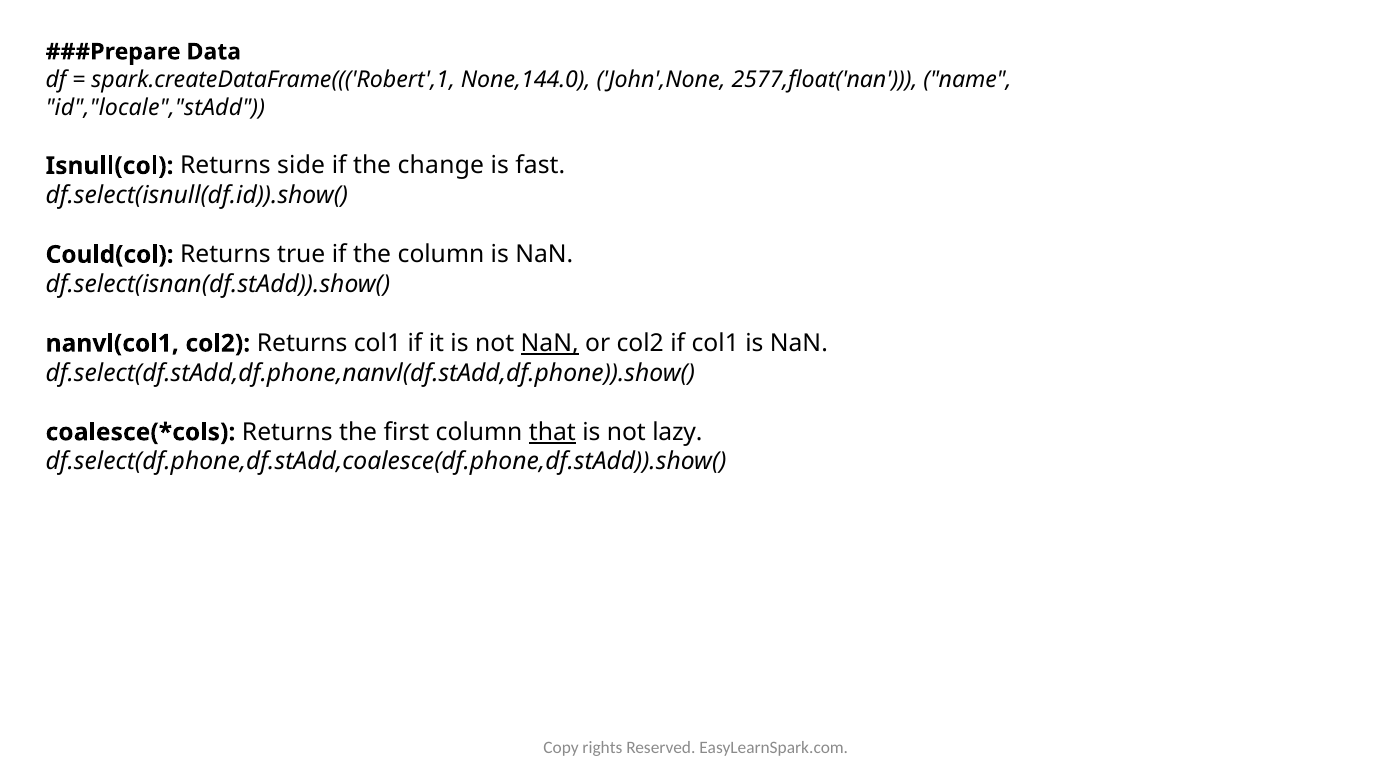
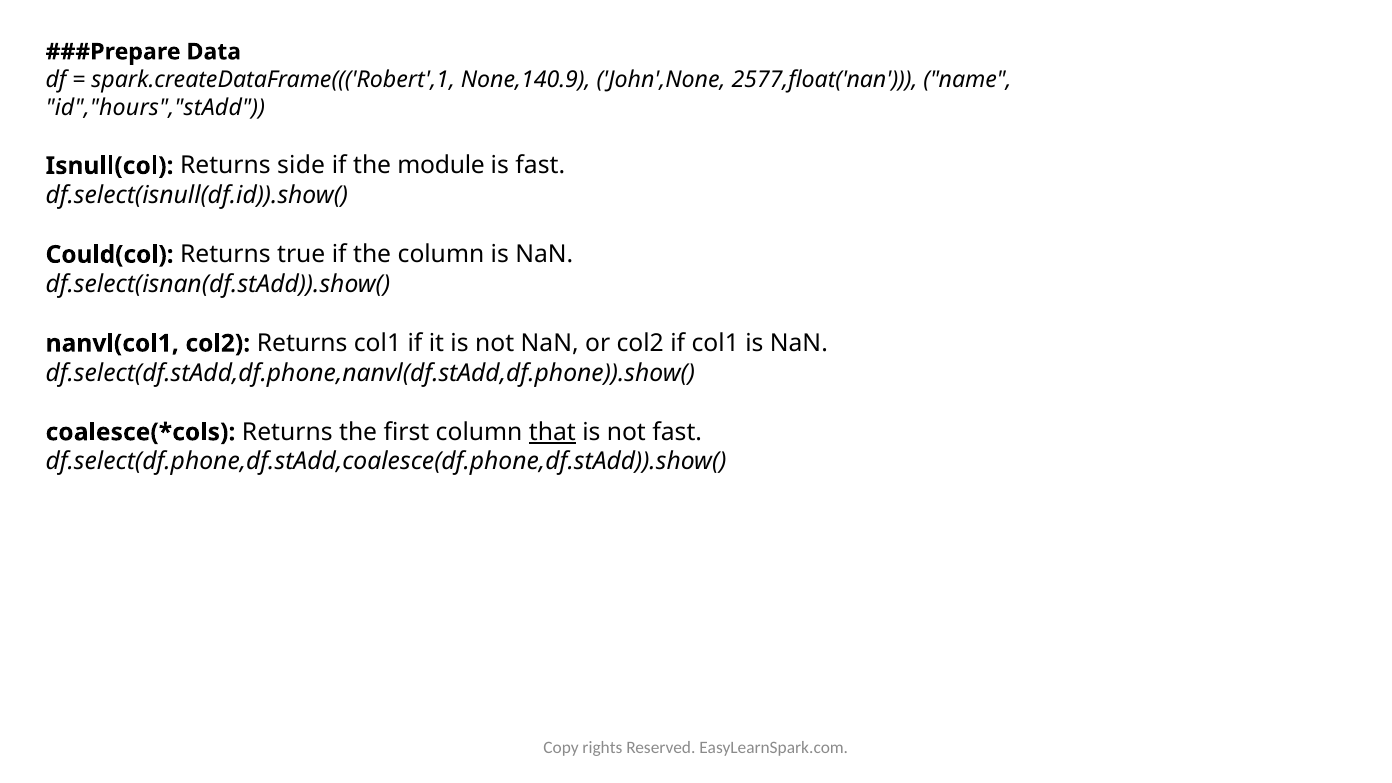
None,144.0: None,144.0 -> None,140.9 (526, 80)
id","locale","stAdd: id","locale","stAdd -> id","hours","stAdd (155, 107)
change: change -> module (441, 166)
NaN underline: present -> none (550, 343)
not lazy: lazy -> fast (677, 432)
